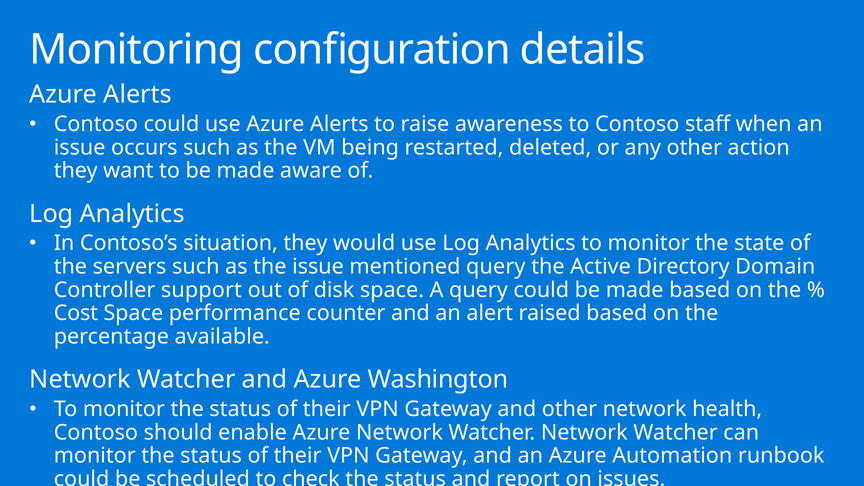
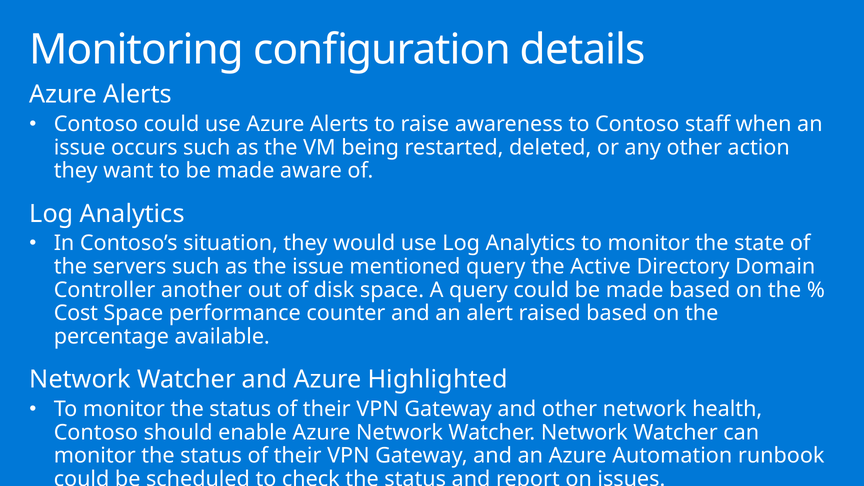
support: support -> another (201, 290)
Washington: Washington -> Highlighted (438, 380)
